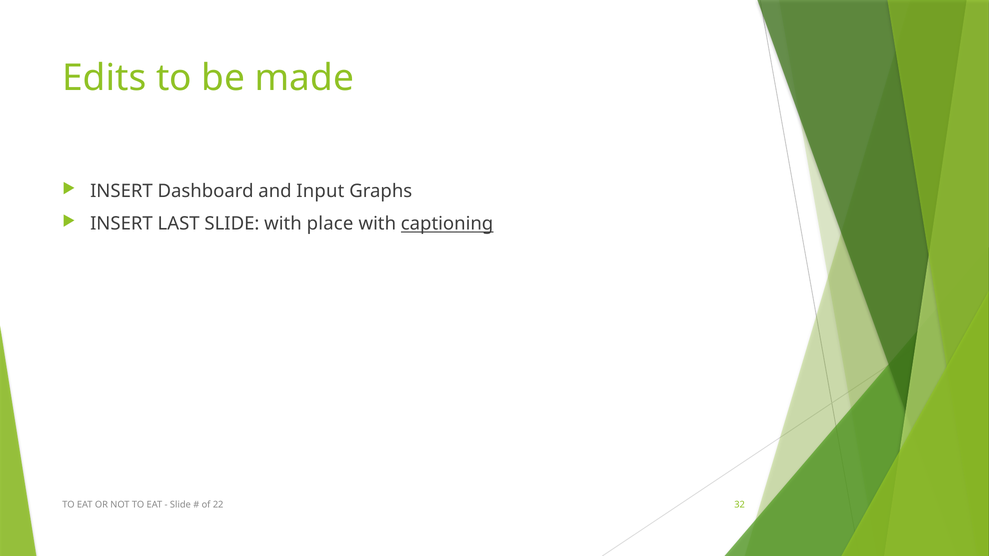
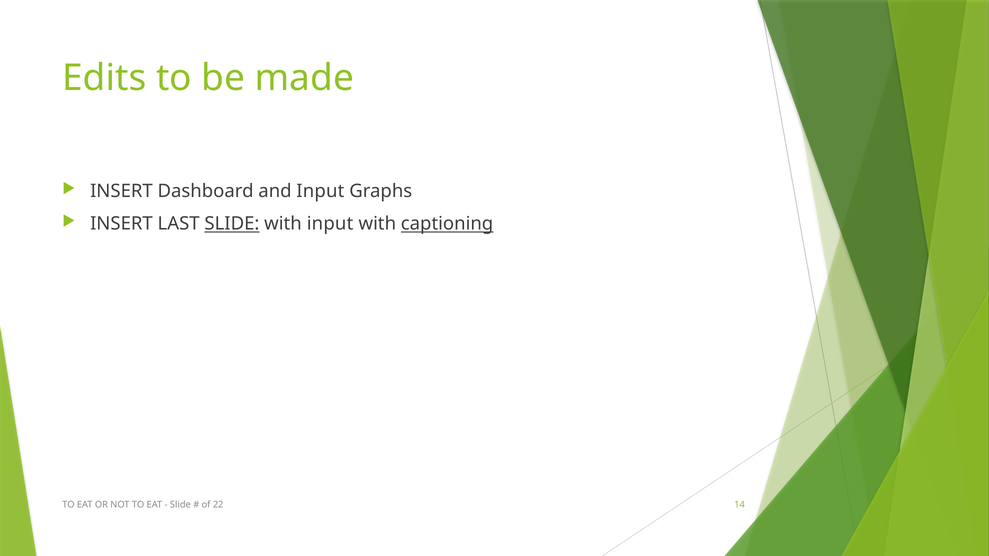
SLIDE underline: none -> present (232, 224)
with place: place -> input (330, 224)
32: 32 -> 14 (740, 505)
